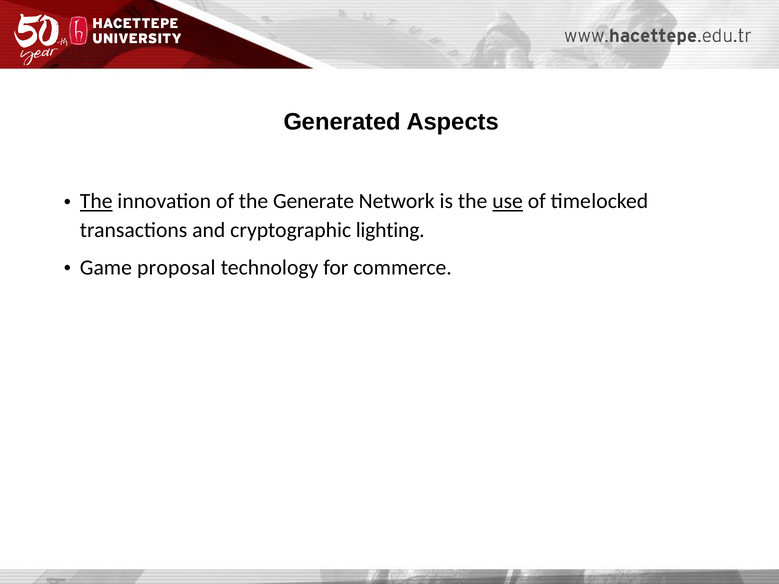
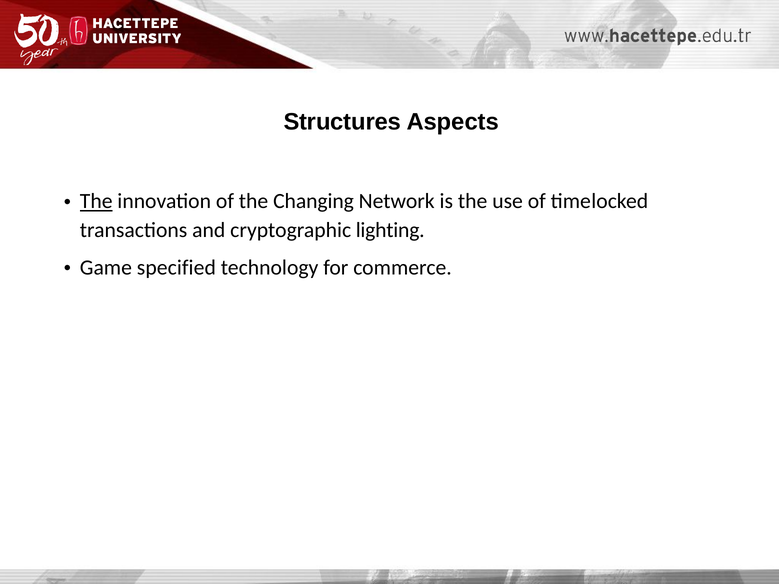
Generated: Generated -> Structures (342, 122)
Generate: Generate -> Changing (314, 201)
use underline: present -> none (508, 201)
proposal: proposal -> specified (176, 268)
